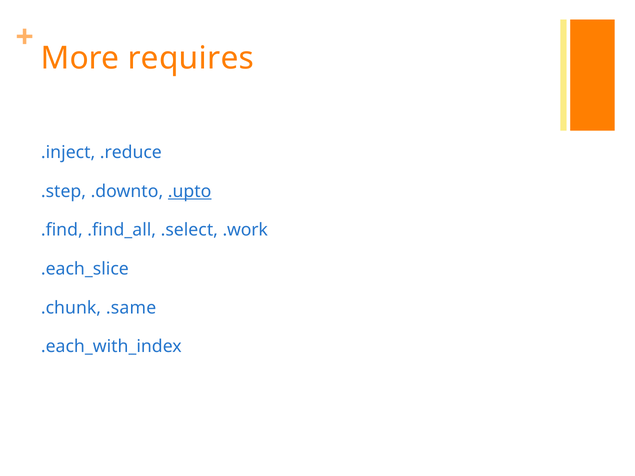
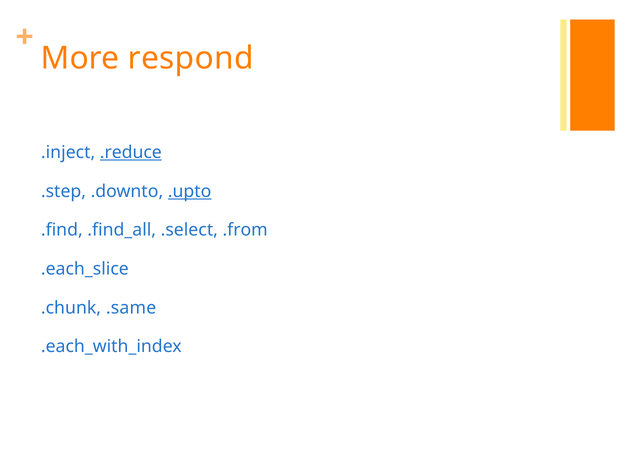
requires: requires -> respond (191, 58)
.reduce underline: none -> present (131, 153)
.work: .work -> .from (245, 230)
